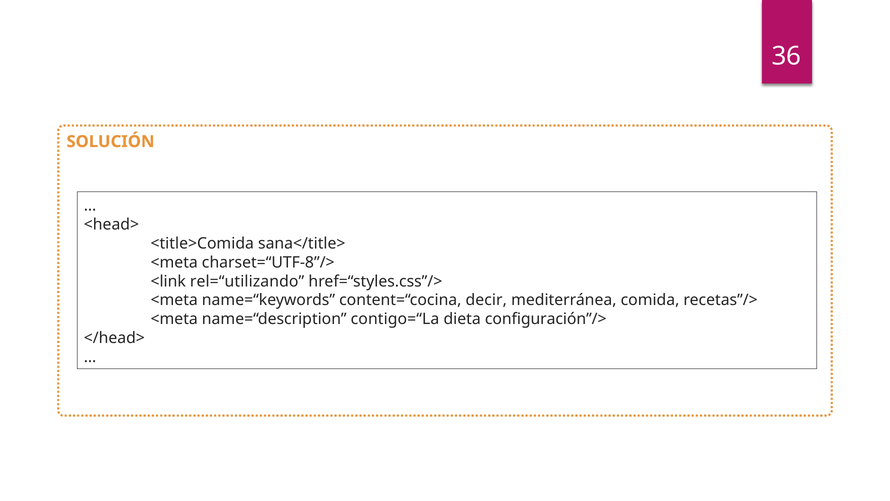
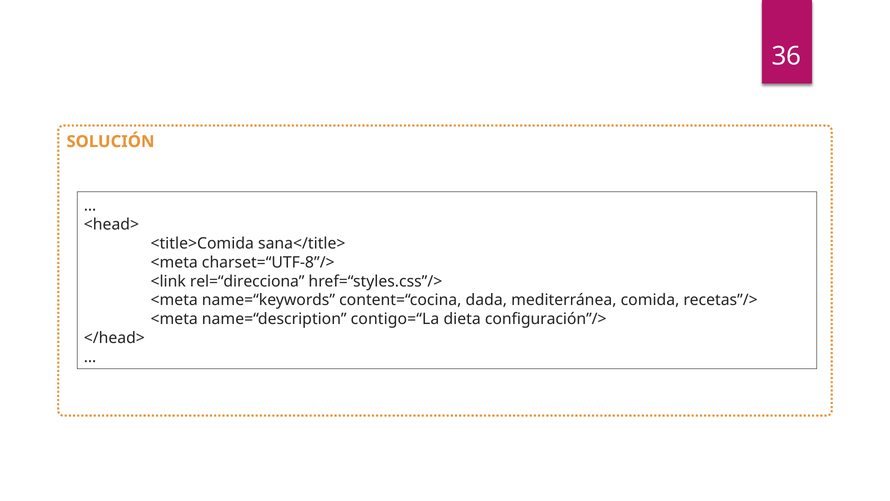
rel=“utilizando: rel=“utilizando -> rel=“direcciona (247, 281)
decir: decir -> dada (486, 300)
